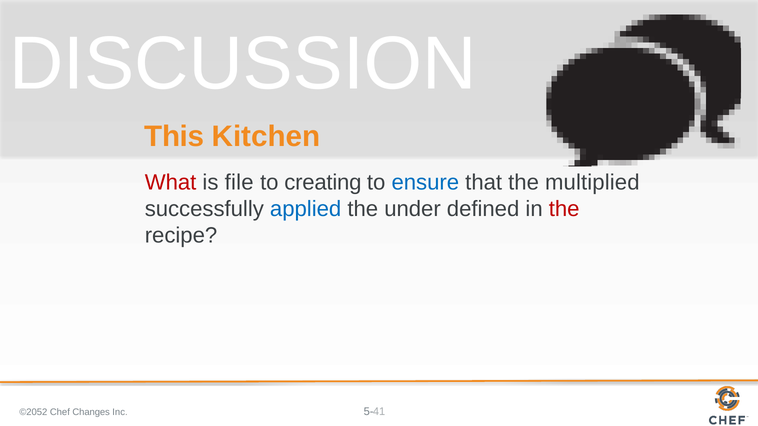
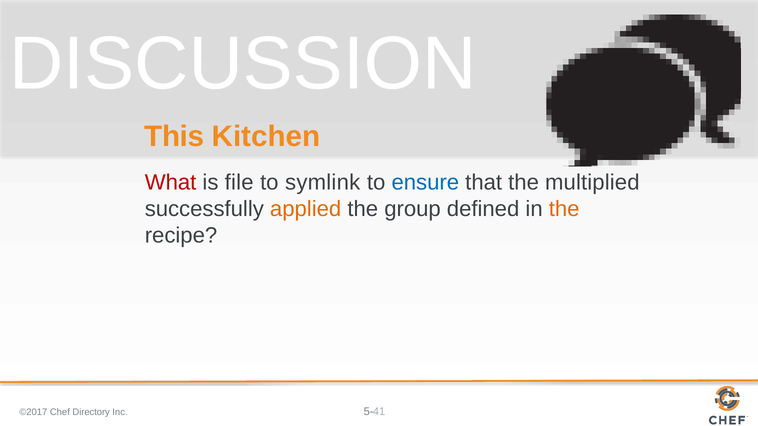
creating: creating -> symlink (323, 183)
applied colour: blue -> orange (306, 209)
under: under -> group (413, 209)
the colour: red -> orange (564, 209)
©2052: ©2052 -> ©2017 (33, 413)
Changes: Changes -> Directory (91, 413)
